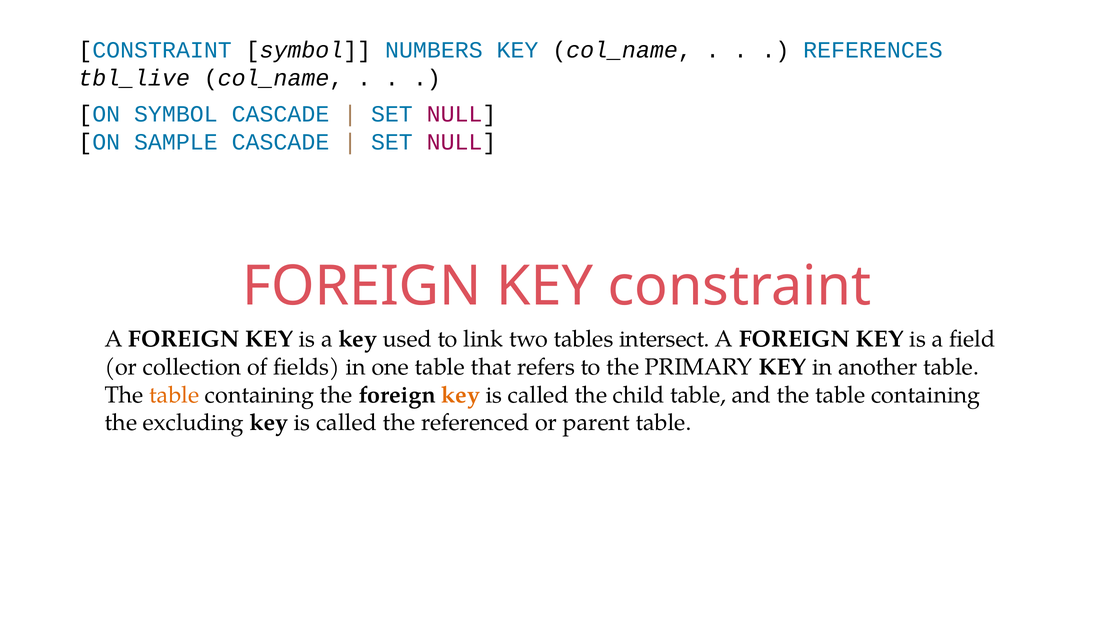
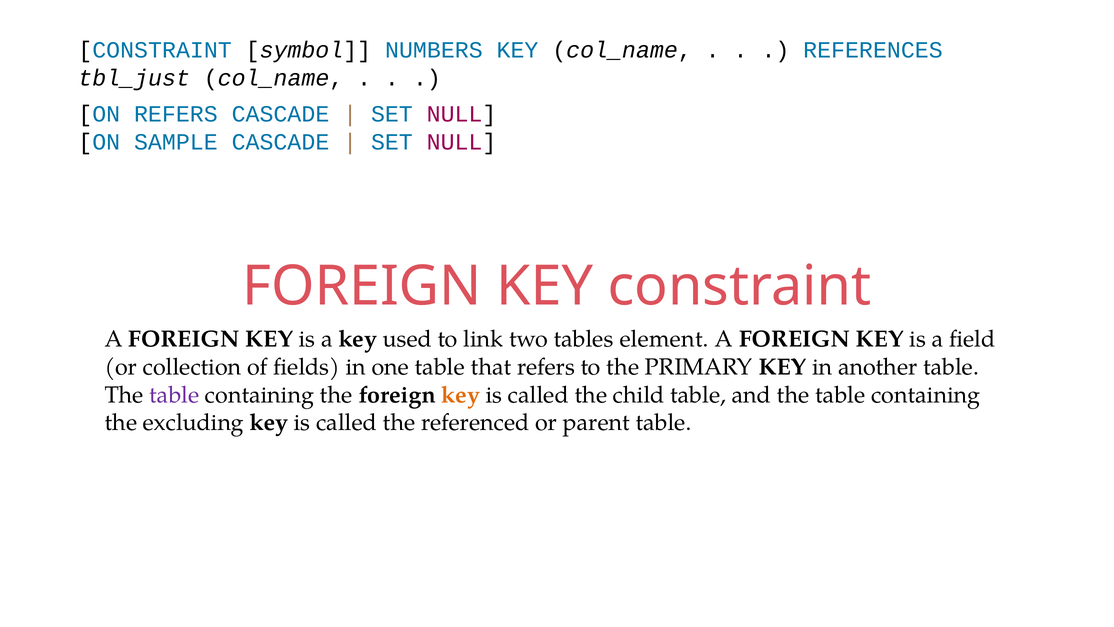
tbl_live: tbl_live -> tbl_just (134, 78)
ON SYMBOL: SYMBOL -> REFERS (176, 114)
intersect: intersect -> element (664, 339)
table colour: orange -> purple (174, 395)
